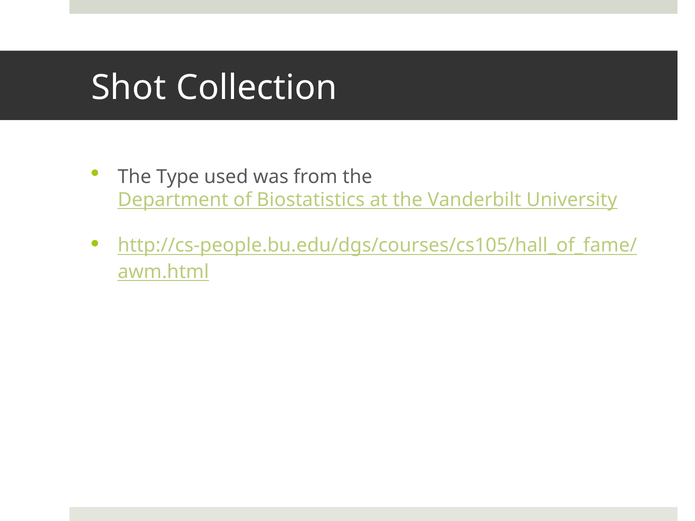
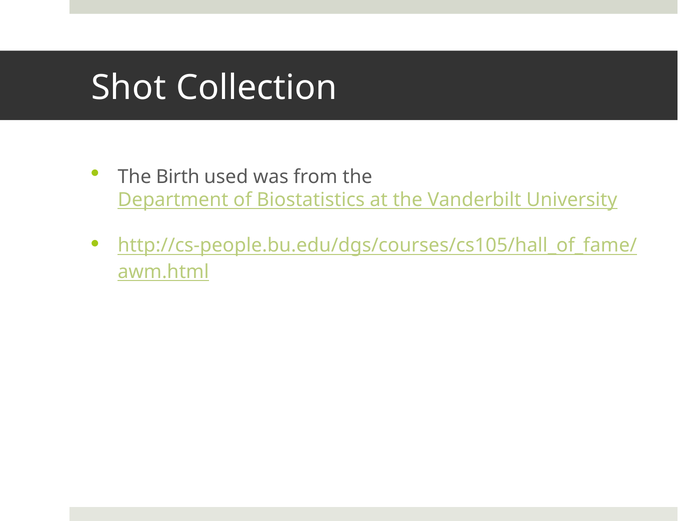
Type: Type -> Birth (178, 177)
